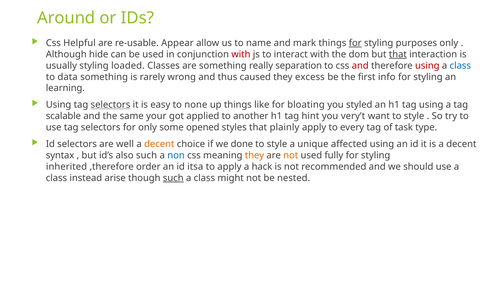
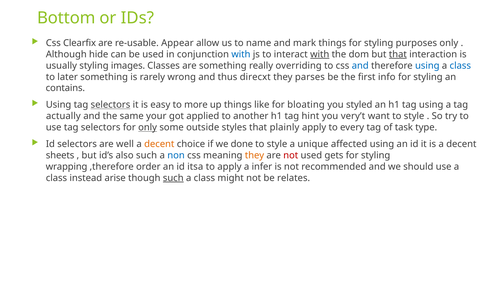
Around: Around -> Bottom (66, 18)
Helpful: Helpful -> Clearfix (80, 43)
for underline: present -> none (355, 43)
with colour: red -> blue (241, 54)
with underline: none -> present (320, 54)
loaded: loaded -> images (128, 66)
separation: separation -> overriding (299, 66)
and colour: red -> blue (360, 66)
using colour: red -> blue (427, 66)
data: data -> later (68, 77)
caused: caused -> direcxt (255, 77)
excess: excess -> parses (310, 77)
learning: learning -> contains (65, 88)
none: none -> more (196, 105)
scalable: scalable -> actually (63, 116)
only underline: none -> present (148, 127)
opened: opened -> outside (203, 127)
syntax: syntax -> sheets (60, 155)
not colour: orange -> red (291, 155)
fully: fully -> gets (334, 155)
inherited: inherited -> wrapping (67, 167)
hack: hack -> infer (262, 167)
nested: nested -> relates (294, 178)
